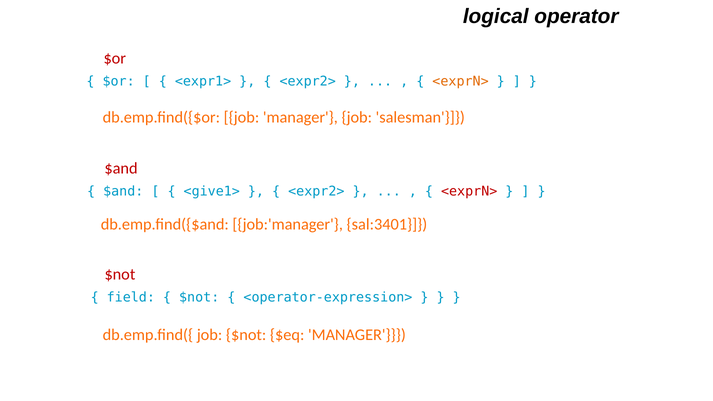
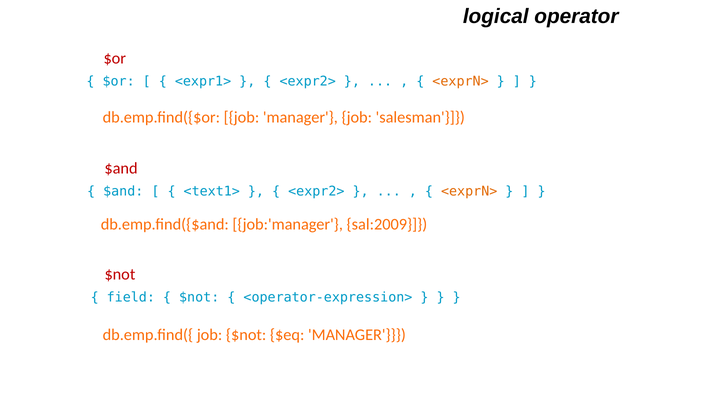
<give1>: <give1> -> <text1> (212, 192)
<exprN> colour: red -> orange (469, 192)
sal:3401: sal:3401 -> sal:2009 (387, 225)
